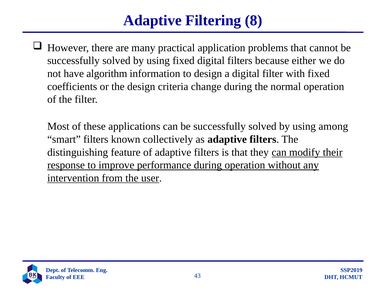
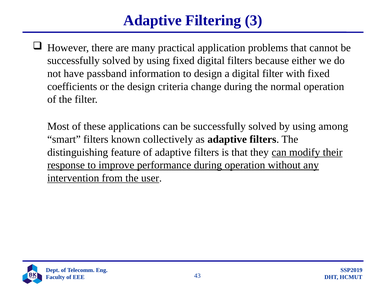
8: 8 -> 3 (254, 20)
algorithm: algorithm -> passband (107, 73)
